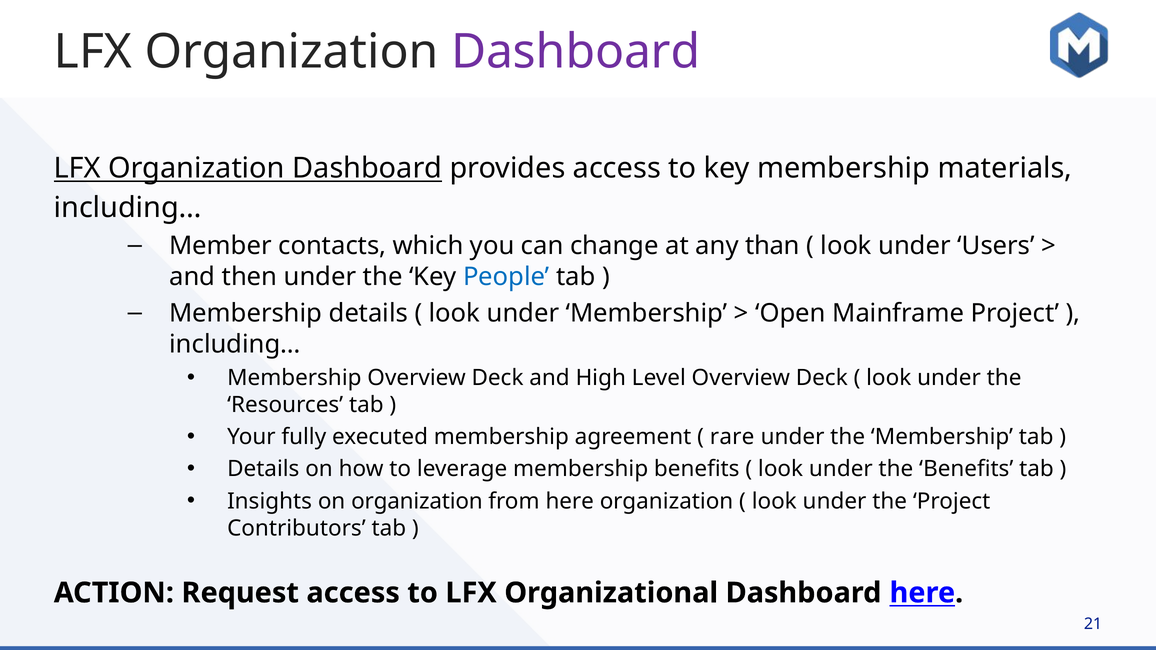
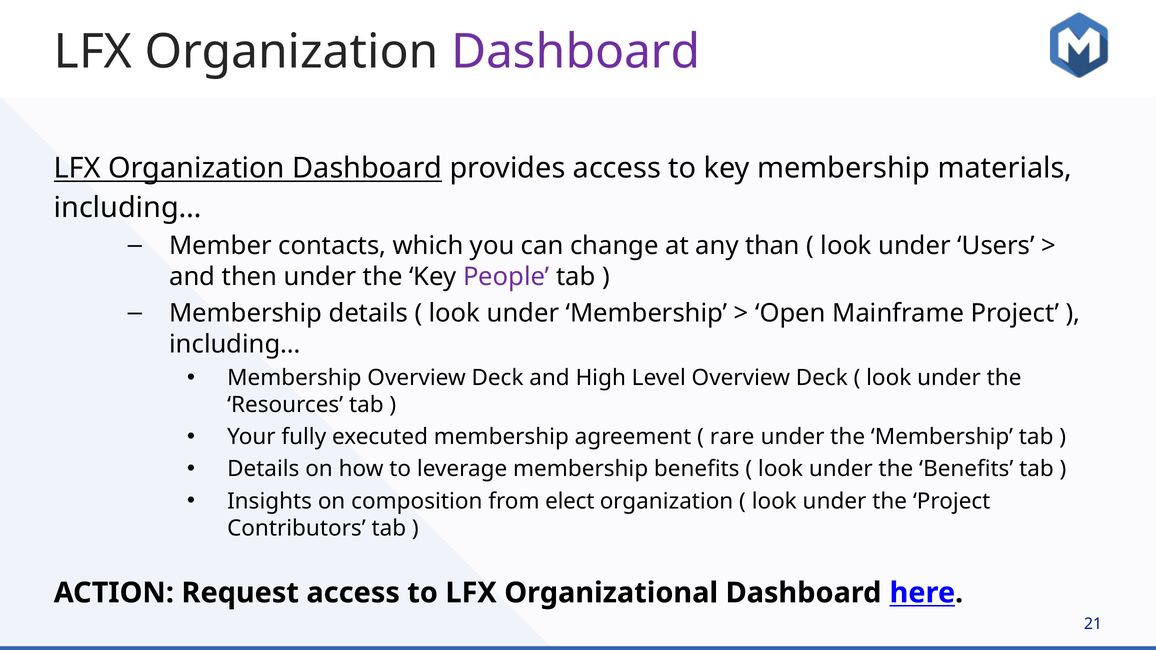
People colour: blue -> purple (506, 277)
on organization: organization -> composition (417, 501)
from here: here -> elect (570, 501)
